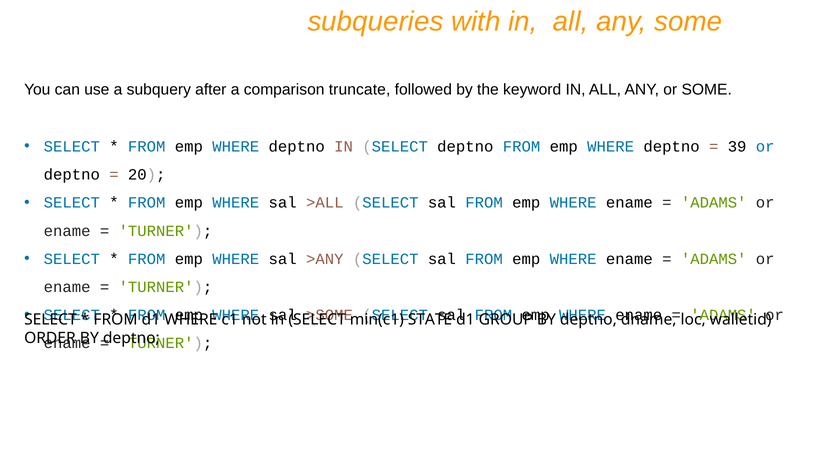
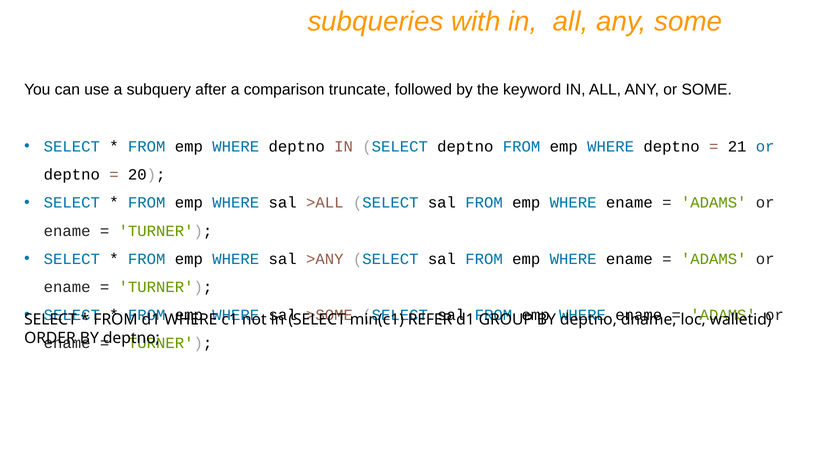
39: 39 -> 21 (737, 147)
STATE: STATE -> REFER (430, 320)
